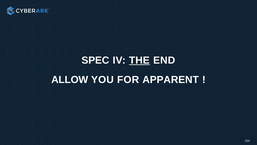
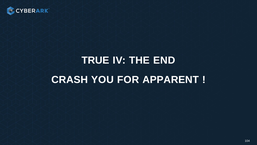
SPEC: SPEC -> TRUE (95, 60)
THE underline: present -> none (139, 60)
ALLOW: ALLOW -> CRASH (70, 80)
